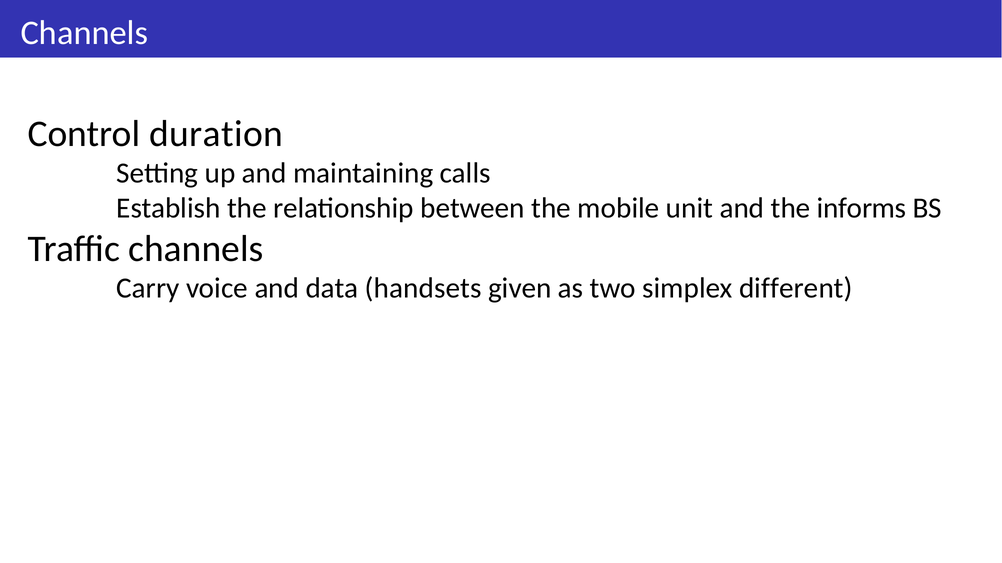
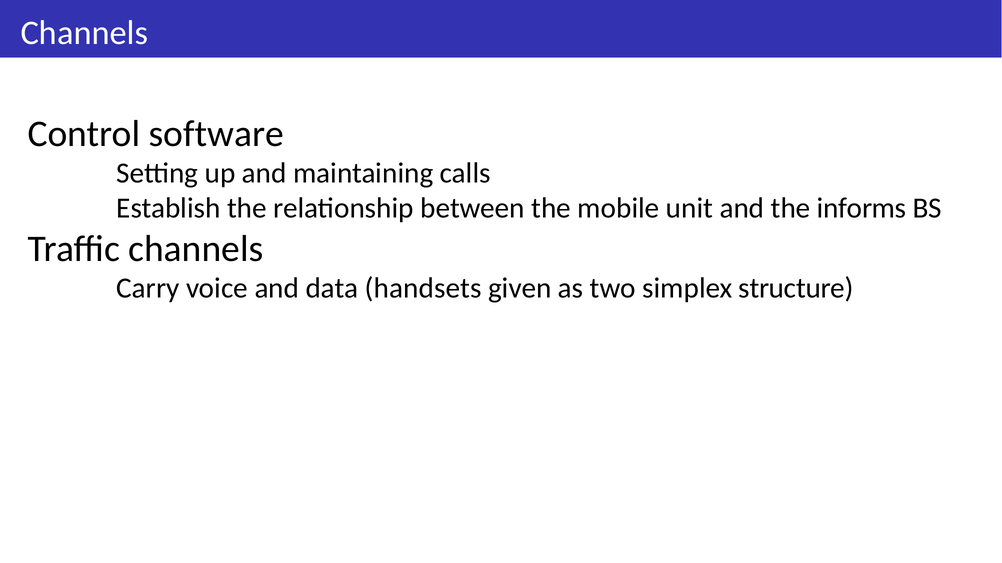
duration: duration -> software (216, 134)
different: different -> structure (796, 289)
